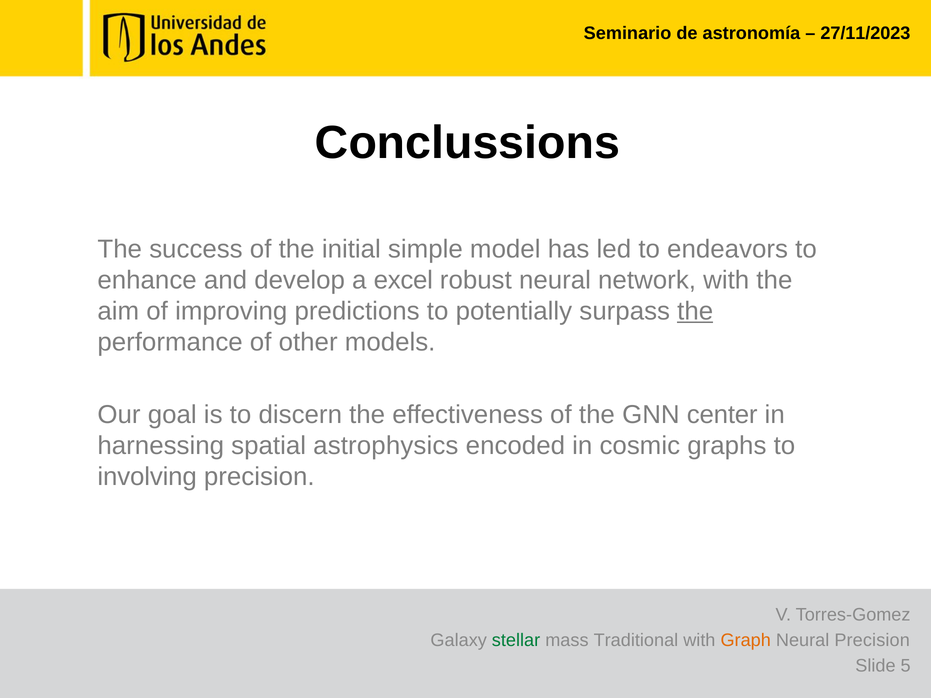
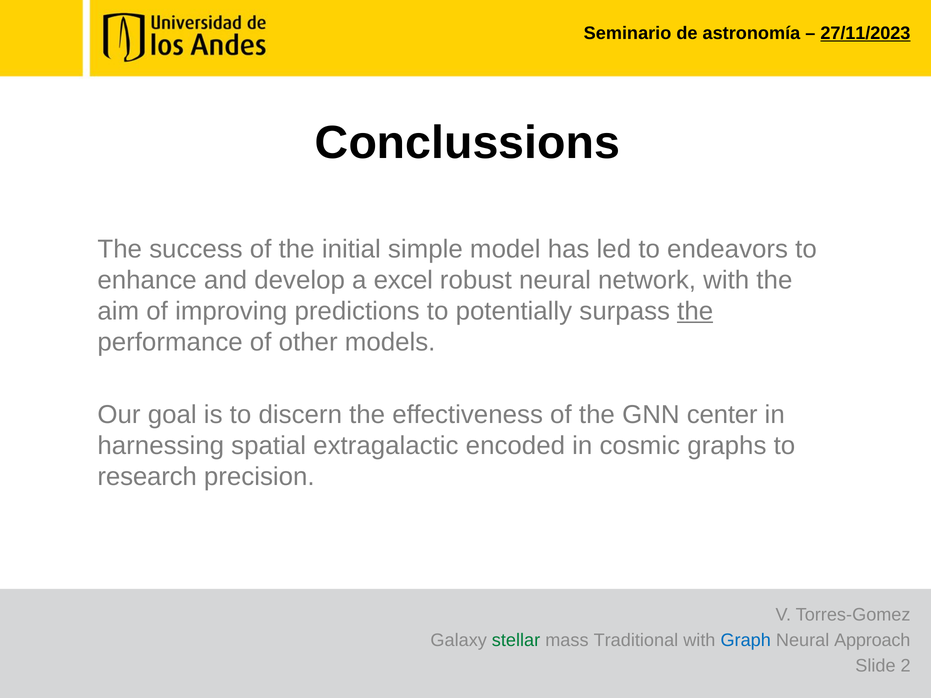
27/11/2023 underline: none -> present (865, 33)
astrophysics: astrophysics -> extragalactic (386, 446)
involving: involving -> research (147, 477)
Graph colour: orange -> blue (746, 641)
Neural Precision: Precision -> Approach (872, 641)
5: 5 -> 2 (906, 666)
